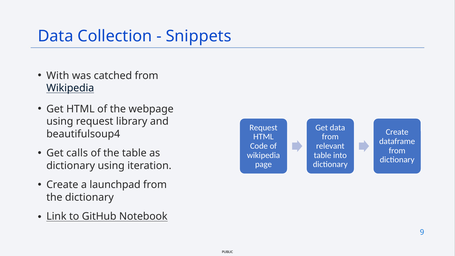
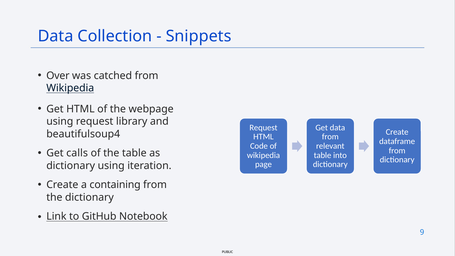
With: With -> Over (58, 76)
launchpad: launchpad -> containing (115, 185)
